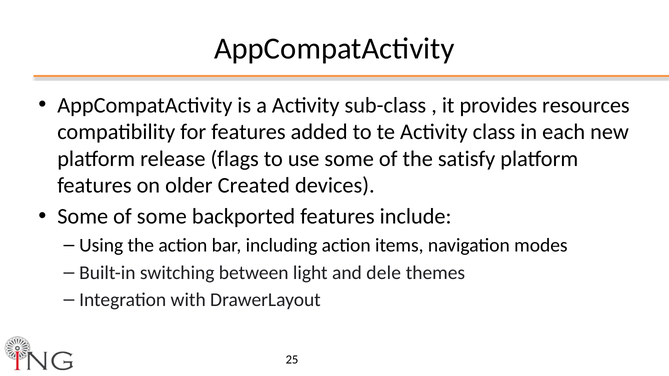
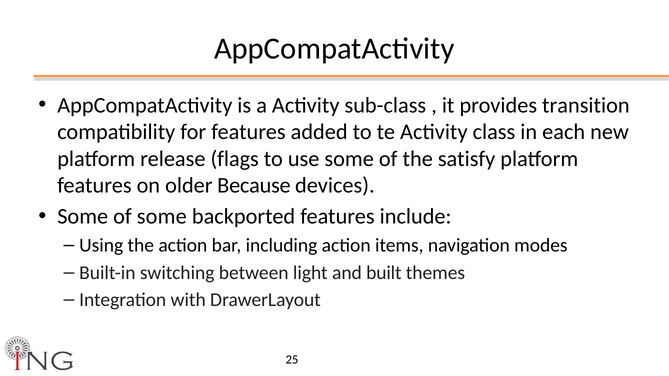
resources: resources -> transition (586, 105)
Created: Created -> Because (254, 186)
dele: dele -> built (384, 273)
